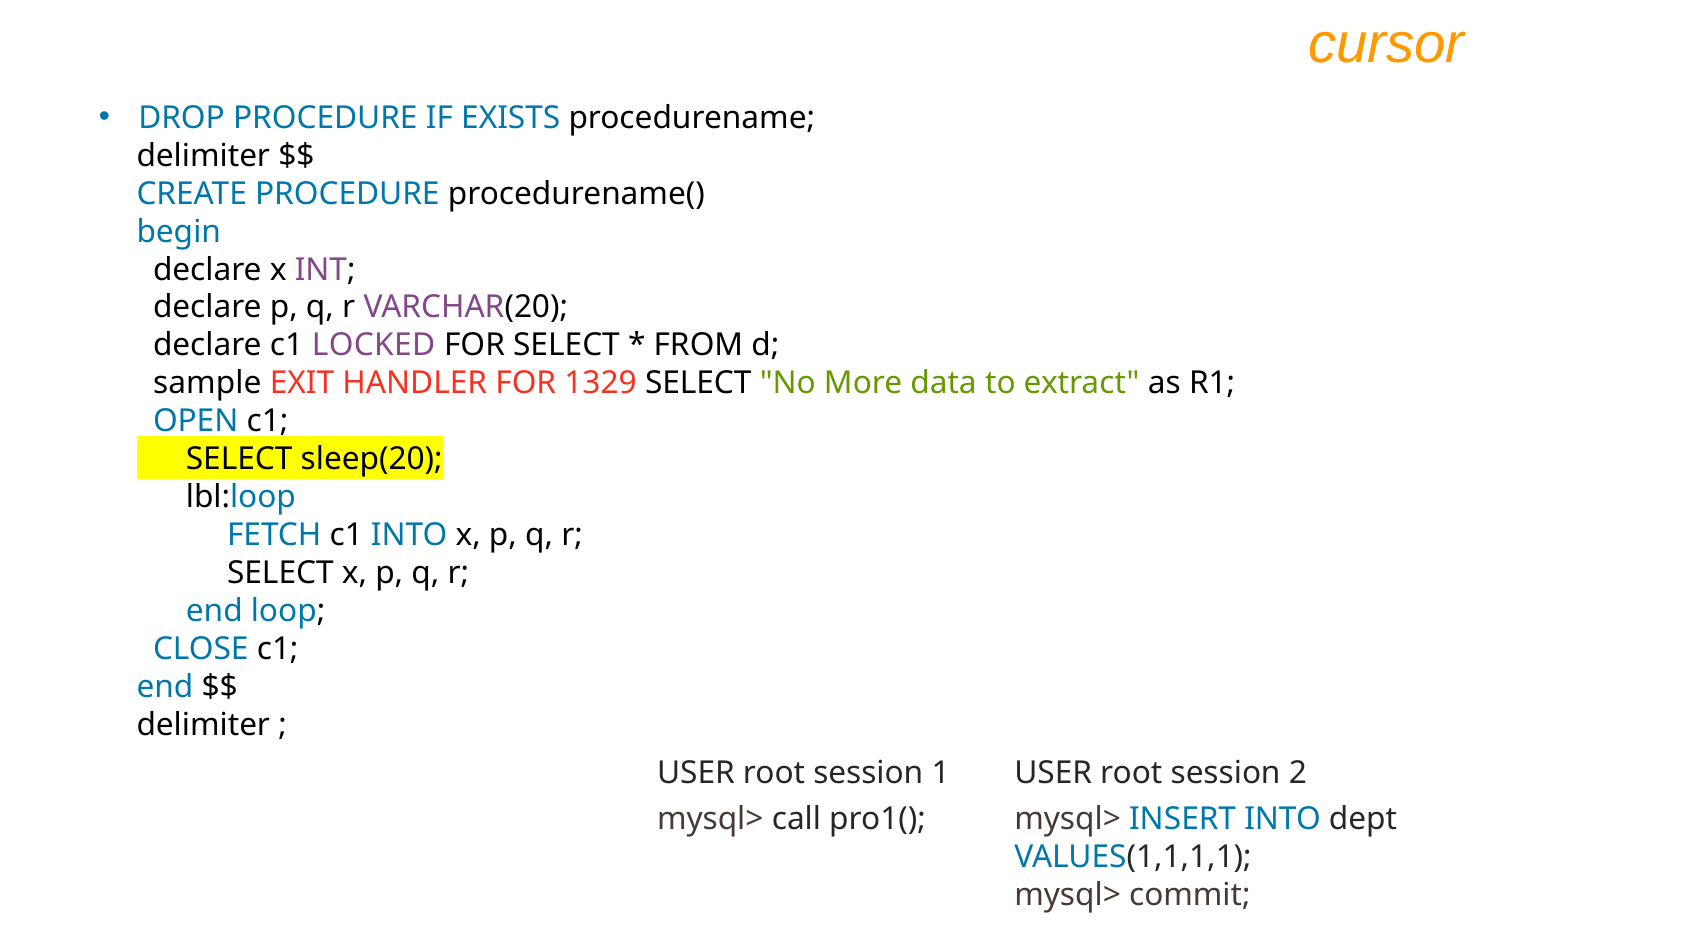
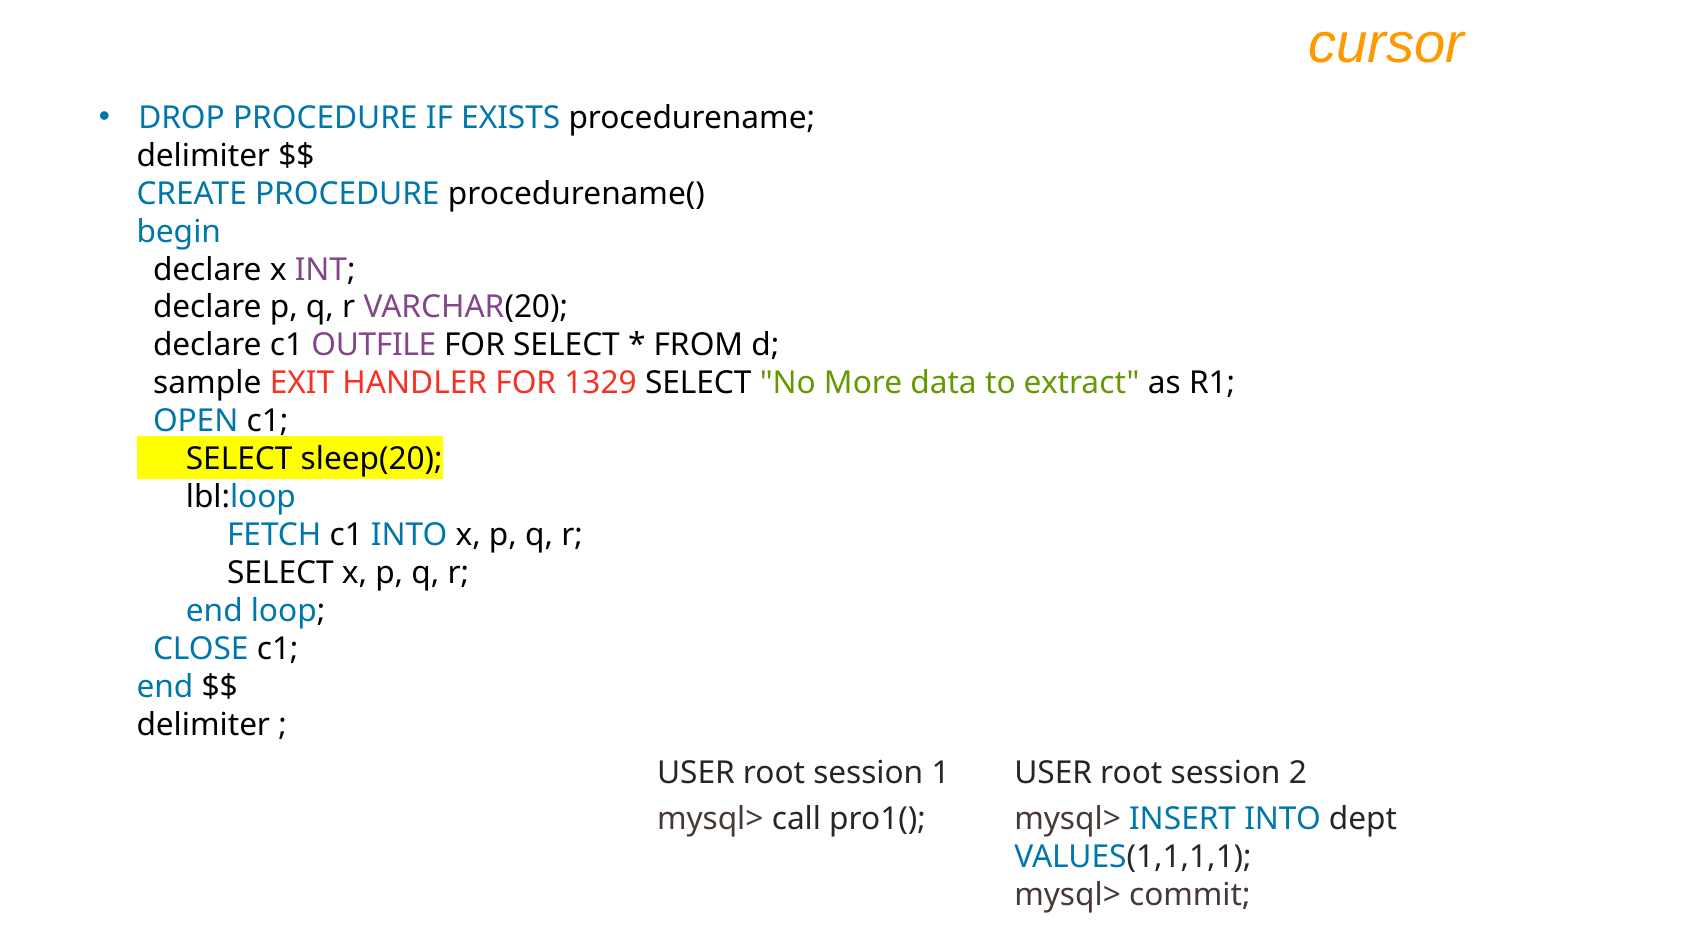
LOCKED: LOCKED -> OUTFILE (374, 346)
